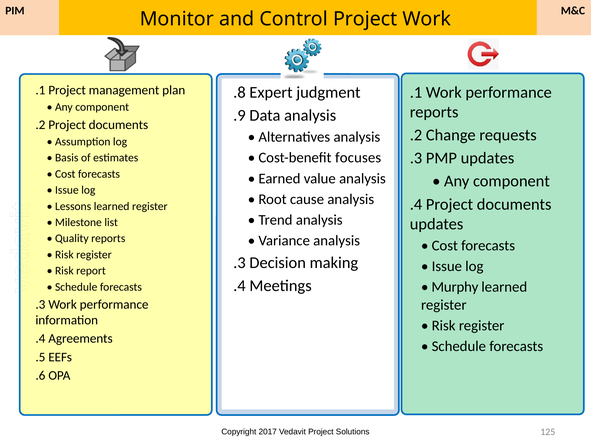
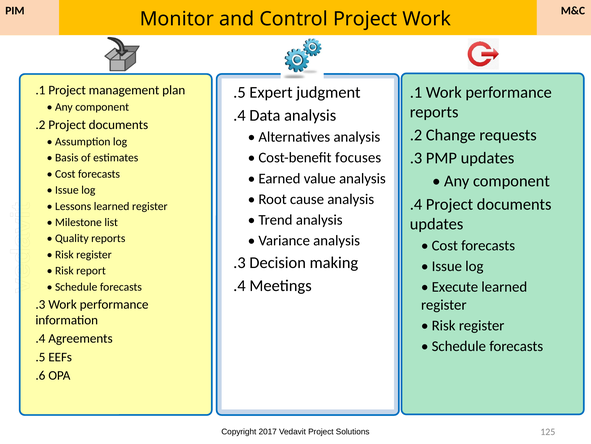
.8: .8 -> .5 (239, 92)
.9: .9 -> .4 (239, 115)
Murphy: Murphy -> Execute (455, 287)
